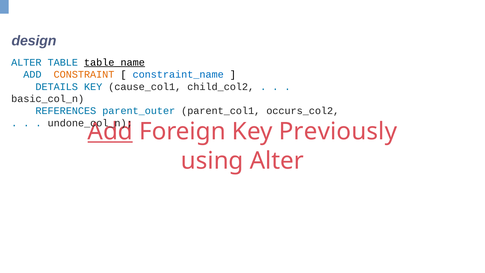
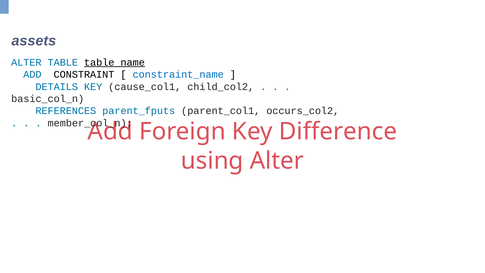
design: design -> assets (34, 41)
CONSTRAINT colour: orange -> black (84, 75)
parent_outer: parent_outer -> parent_fputs (139, 111)
undone_col_n: undone_col_n -> member_col_n (90, 123)
Add underline: present -> none (110, 132)
Previously: Previously -> Difference (338, 132)
